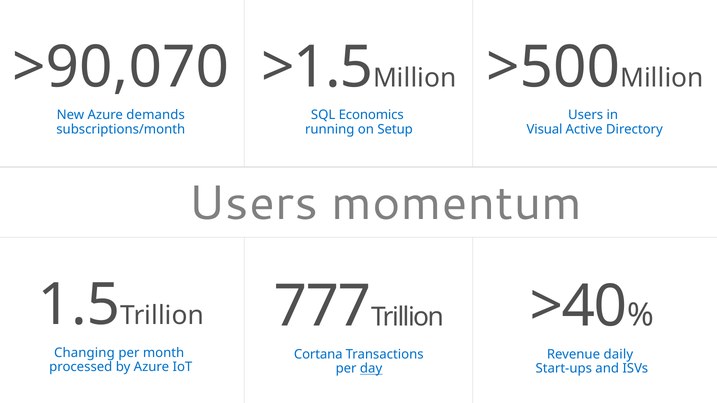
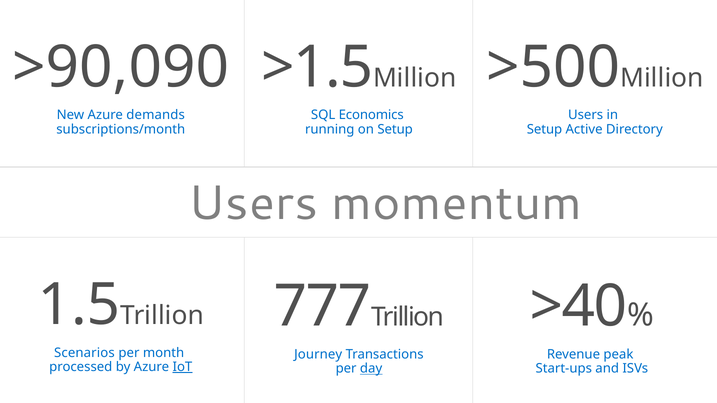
>90,070: >90,070 -> >90,090 (121, 67)
Visual: Visual -> Setup (545, 129)
Changing: Changing -> Scenarios (84, 353)
Cortana: Cortana -> Journey (318, 355)
daily: daily -> peak (618, 355)
IoT underline: none -> present (182, 367)
